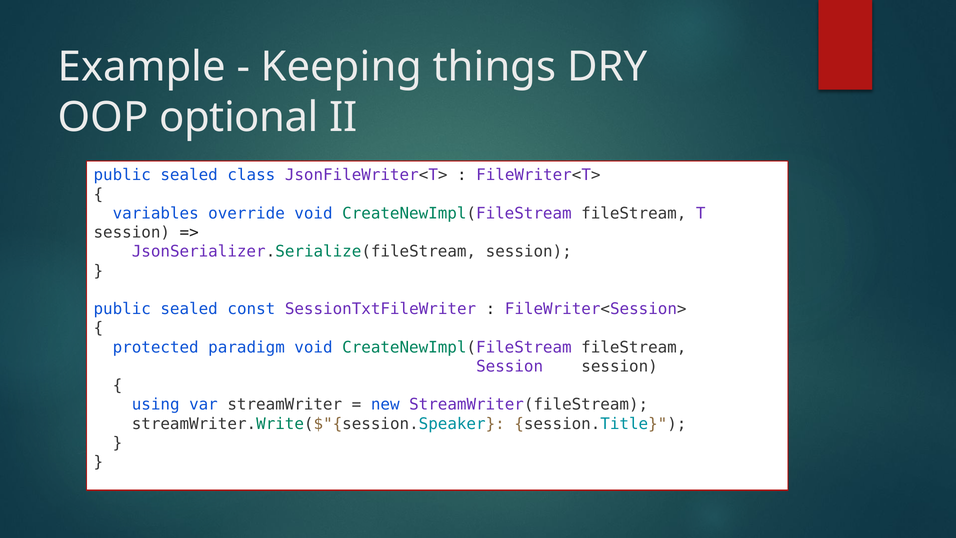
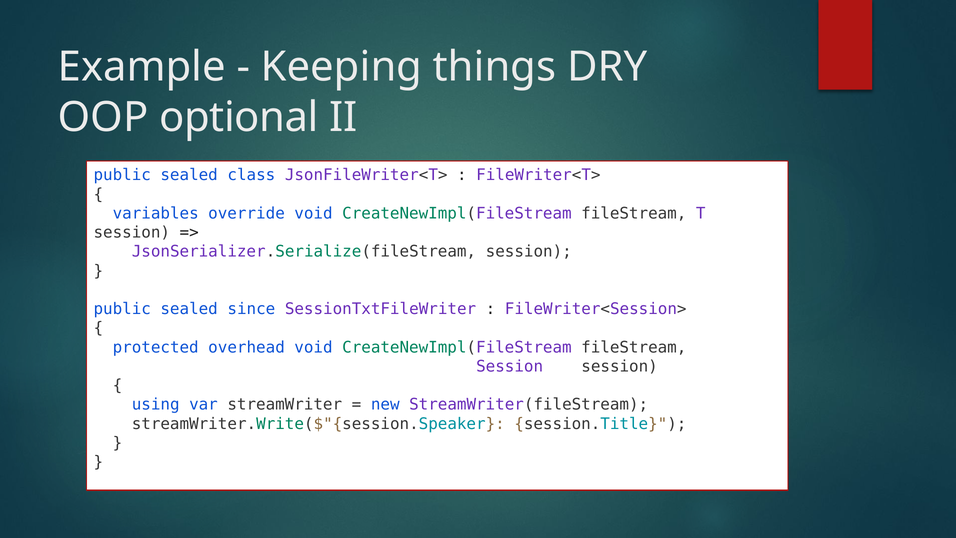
const: const -> since (251, 309)
paradigm: paradigm -> overhead (247, 347)
